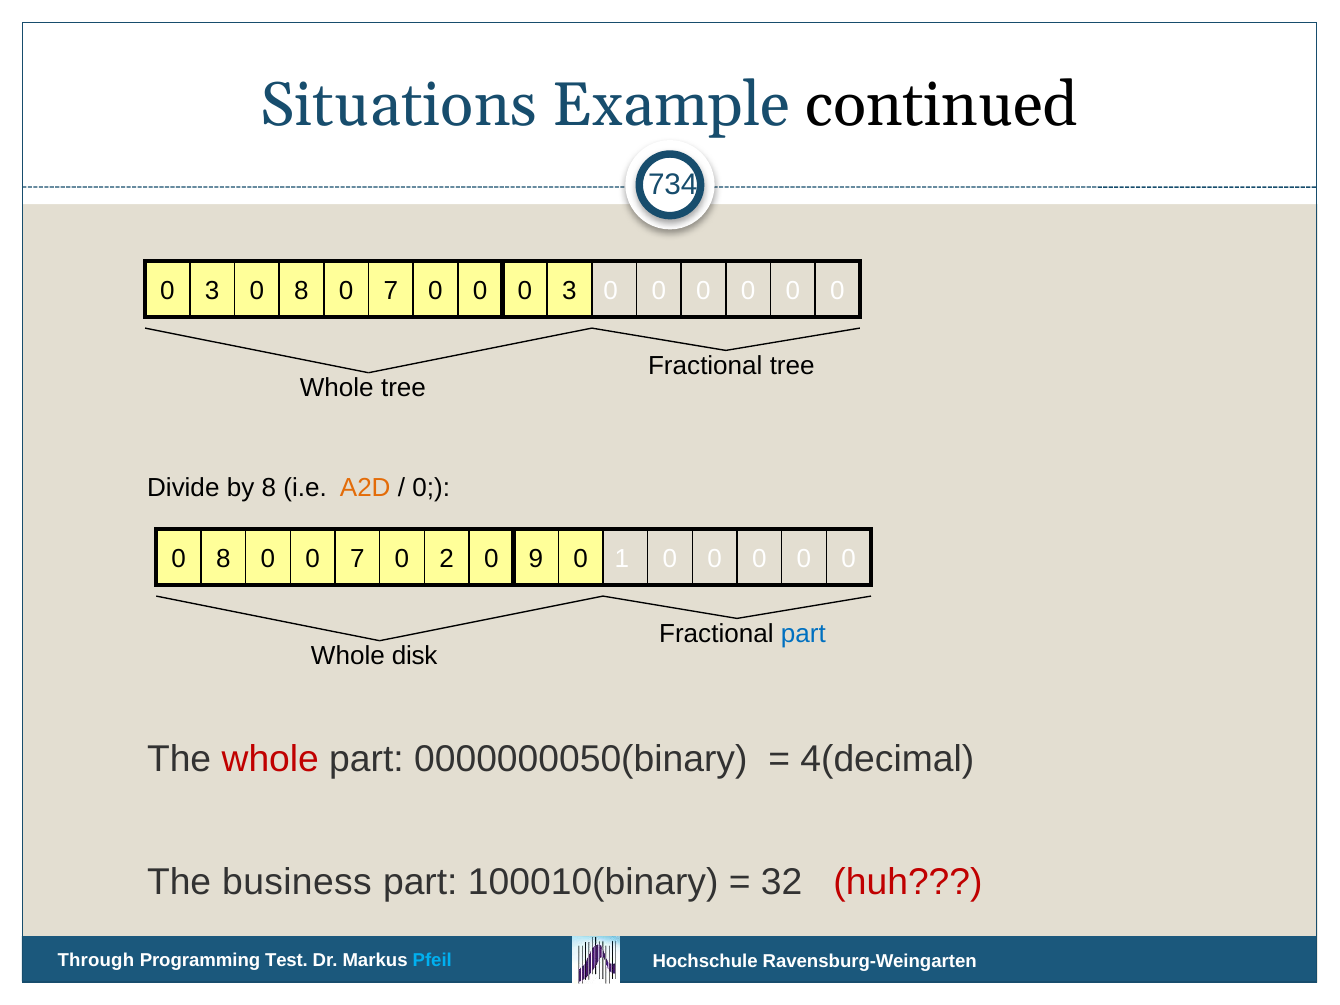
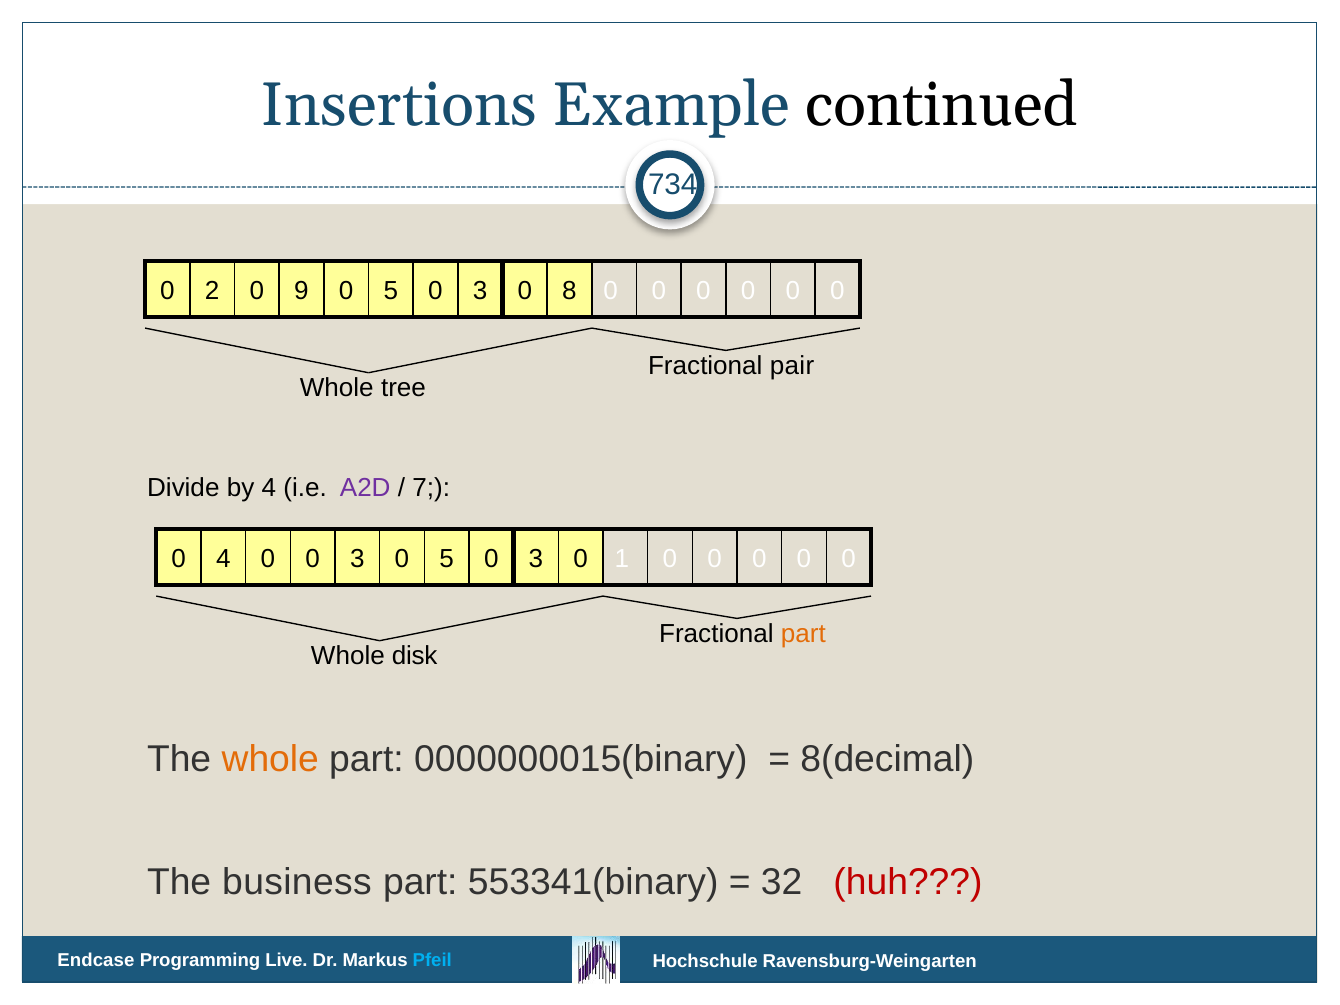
Situations: Situations -> Insertions (399, 105)
3: 3 -> 2 (212, 291)
8: 8 -> 9 (301, 291)
7: 7 -> 5 (391, 291)
0: 0 -> 3 (480, 291)
3: 3 -> 8 (569, 291)
Fractional tree: tree -> pair (792, 365)
by 8: 8 -> 4 (269, 488)
A2D colour: orange -> purple (365, 488)
0: 0 -> 7 (431, 488)
8: 8 -> 4 (223, 559)
0 0 7: 7 -> 3 (357, 559)
2: 2 -> 5 (447, 559)
9: 9 -> 3 (536, 559)
part colour: blue -> orange (803, 633)
whole colour: red -> orange (270, 759)
0000000050(binary: 0000000050(binary -> 0000000015(binary (581, 759)
4(decimal: 4(decimal -> 8(decimal (887, 759)
100010(binary: 100010(binary -> 553341(binary (593, 882)
Through: Through -> Endcase (96, 961)
Test: Test -> Live (286, 961)
